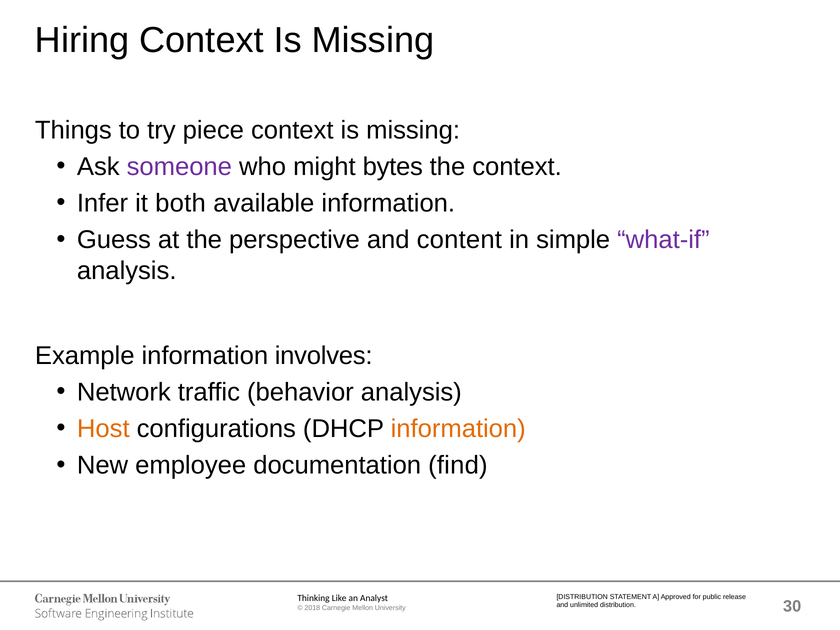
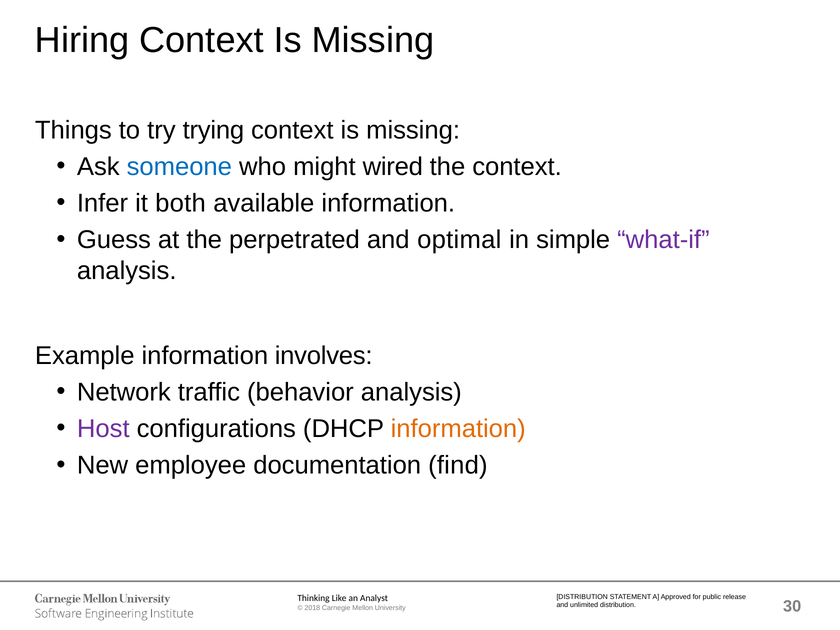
piece: piece -> trying (213, 130)
someone colour: purple -> blue (179, 167)
bytes: bytes -> wired (393, 167)
perspective: perspective -> perpetrated (294, 240)
content: content -> optimal (459, 240)
Host colour: orange -> purple (103, 429)
